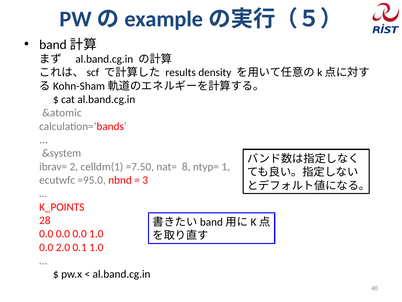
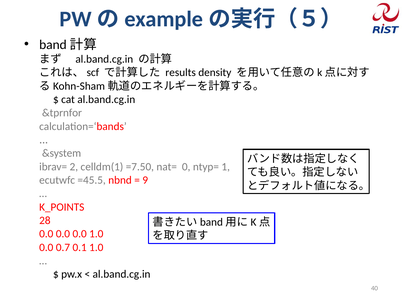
&atomic: &atomic -> &tprnfor (62, 113)
8: 8 -> 0 (186, 166)
=95.0: =95.0 -> =45.5 (92, 180)
3: 3 -> 9 (145, 180)
2.0: 2.0 -> 0.7 (63, 247)
